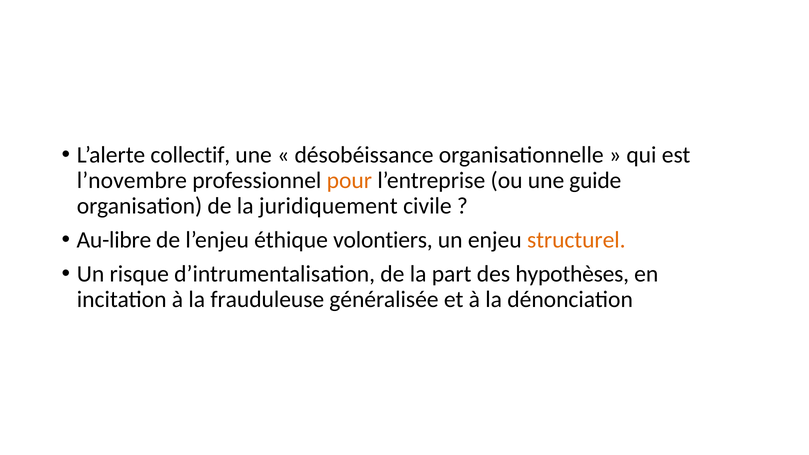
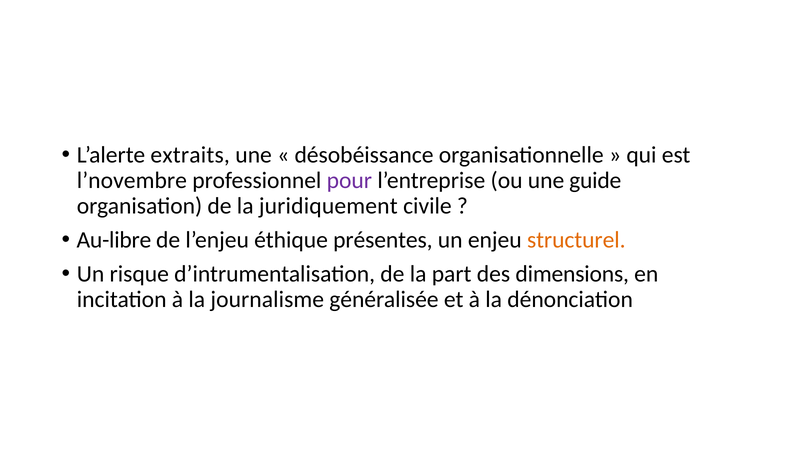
collectif: collectif -> extraits (190, 155)
pour colour: orange -> purple (349, 181)
volontiers: volontiers -> présentes (383, 240)
hypothèses: hypothèses -> dimensions (572, 274)
frauduleuse: frauduleuse -> journalisme (267, 299)
